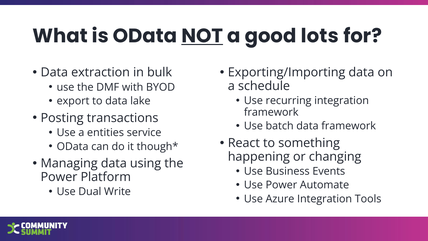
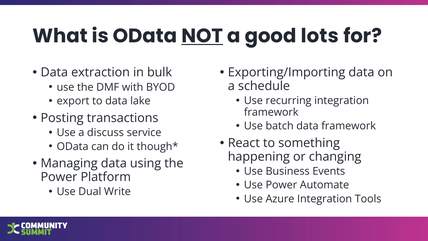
entities: entities -> discuss (105, 133)
